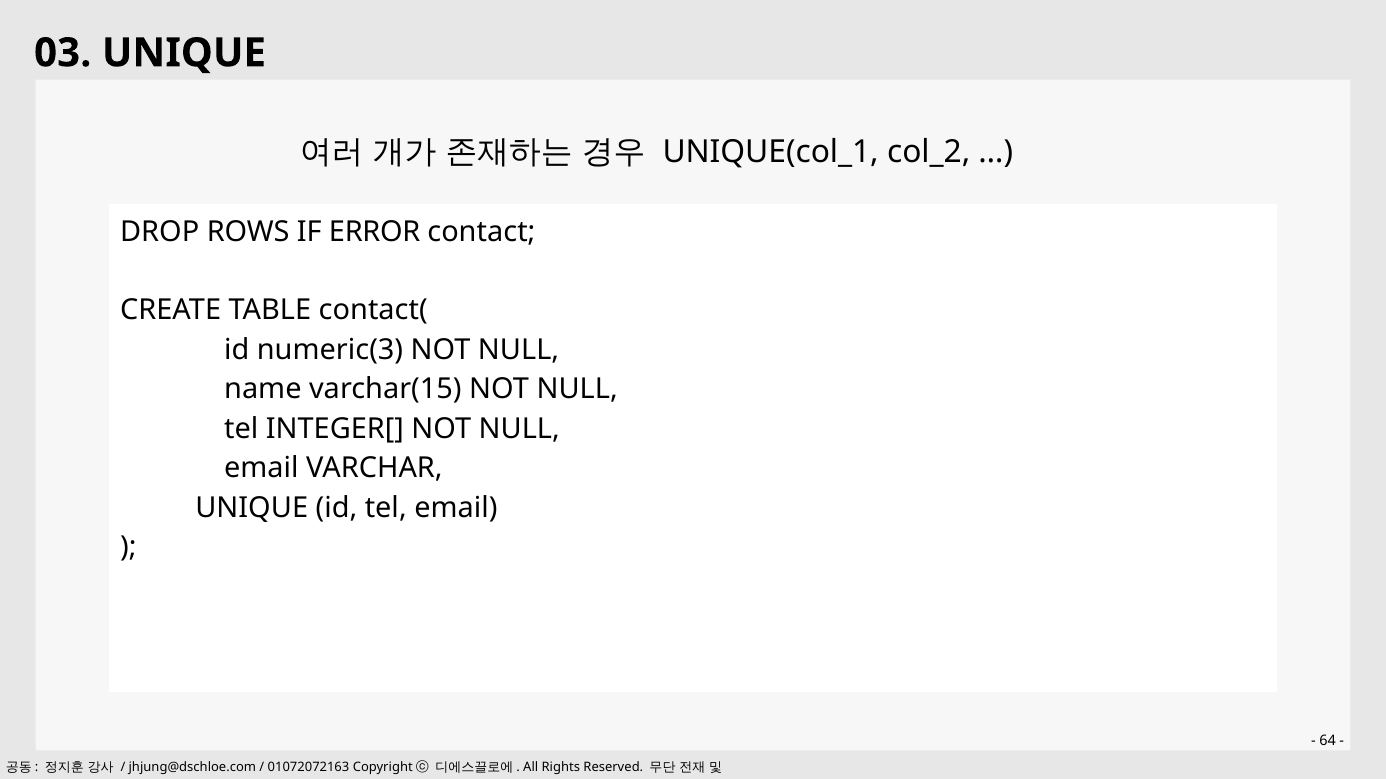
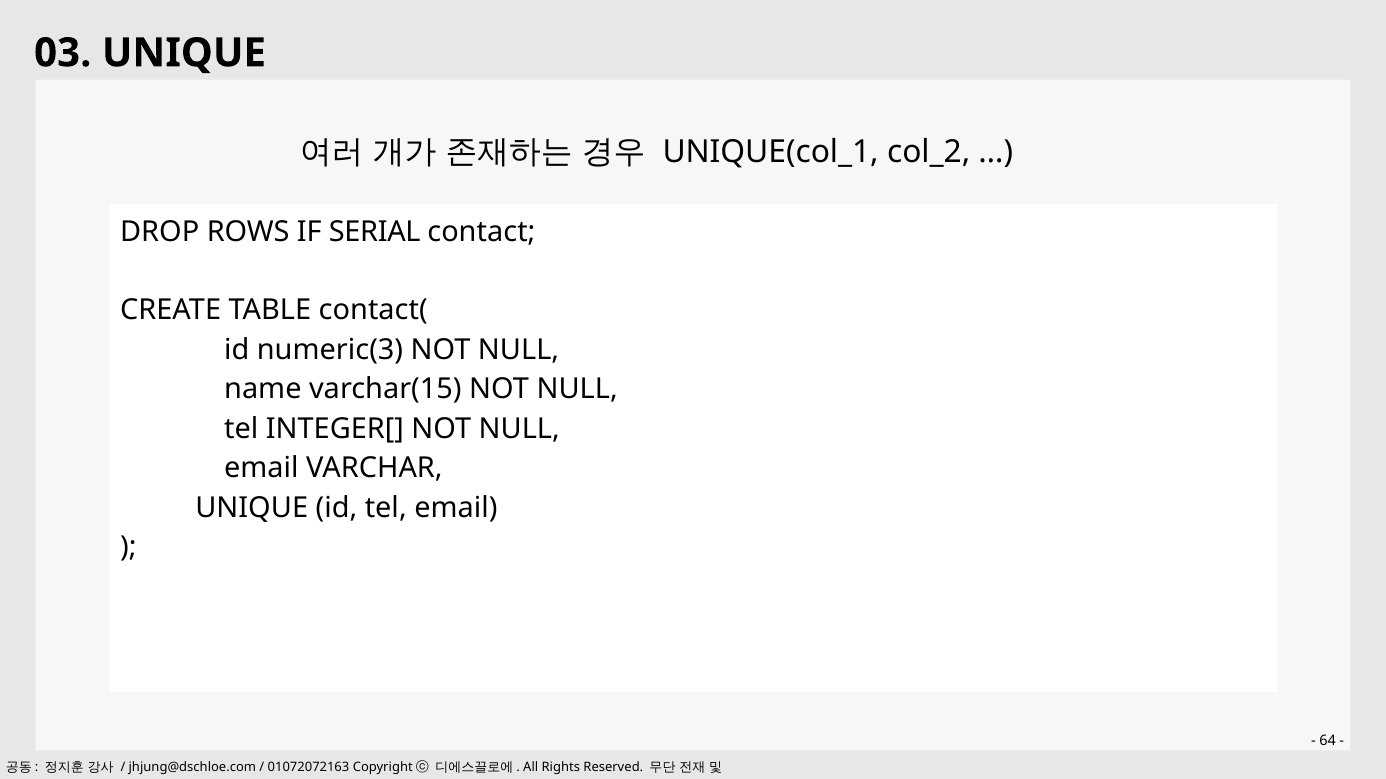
ERROR: ERROR -> SERIAL (375, 232)
